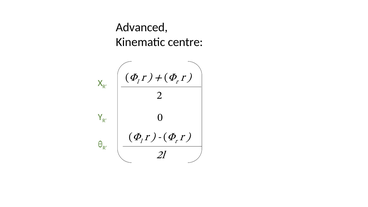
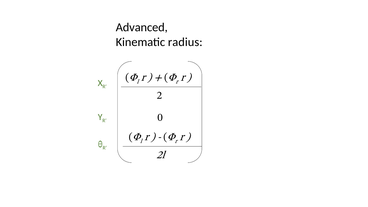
centre: centre -> radius (185, 42)
